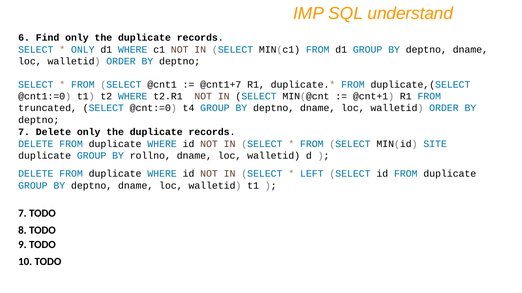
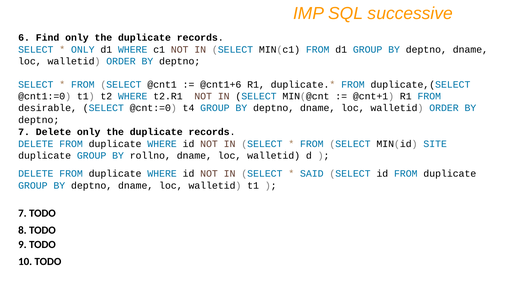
understand: understand -> successive (410, 14)
@cnt1+7: @cnt1+7 -> @cnt1+6 (221, 85)
truncated: truncated -> desirable (48, 108)
LEFT: LEFT -> SAID (312, 174)
